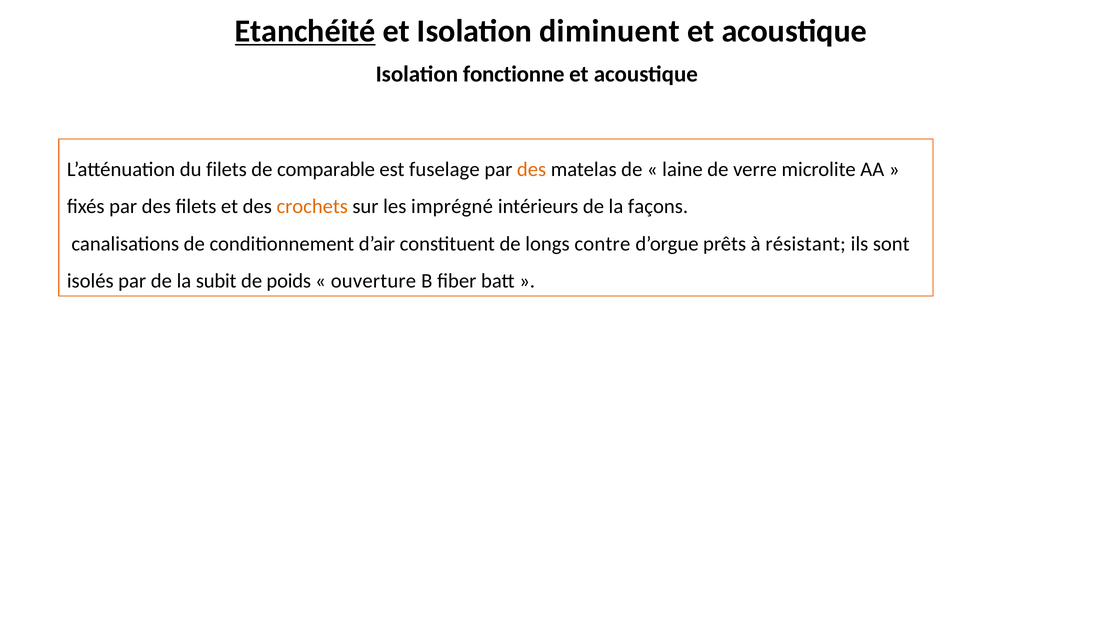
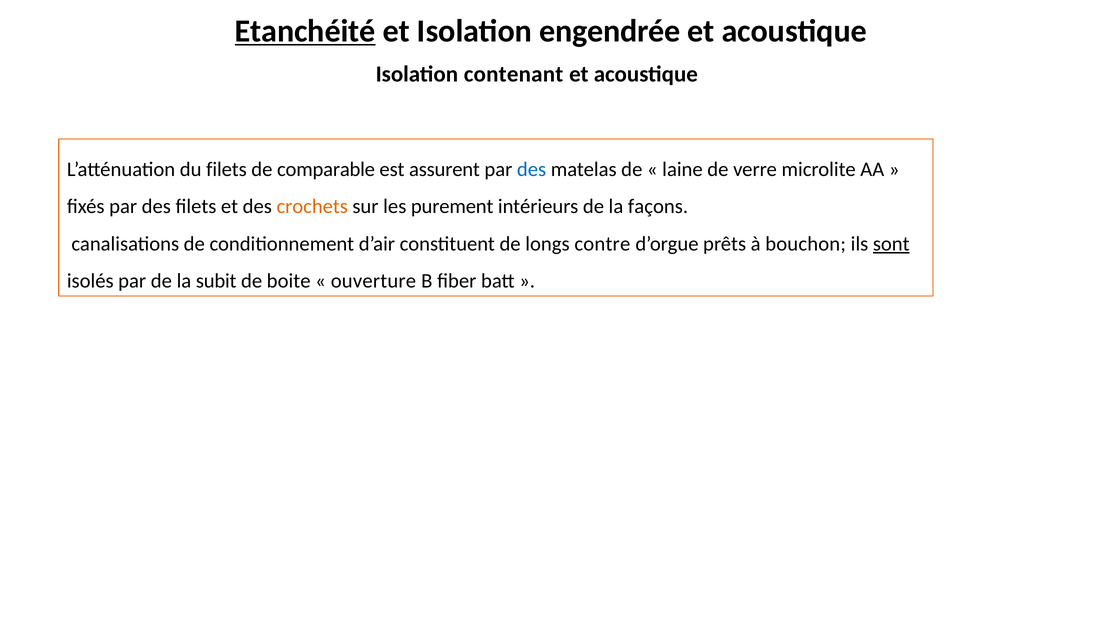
diminuent: diminuent -> engendrée (610, 31)
fonctionne: fonctionne -> contenant (514, 74)
fuselage: fuselage -> assurent (445, 169)
des colour: orange -> blue (532, 169)
imprégné: imprégné -> purement (452, 207)
résistant: résistant -> bouchon (806, 244)
sont underline: none -> present (891, 244)
poids: poids -> boite (289, 281)
